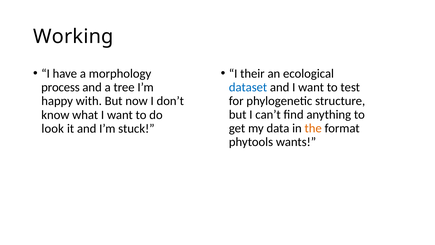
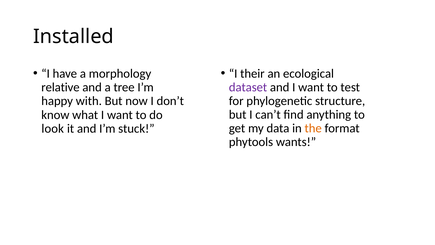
Working: Working -> Installed (73, 37)
dataset colour: blue -> purple (248, 87)
process: process -> relative (60, 87)
